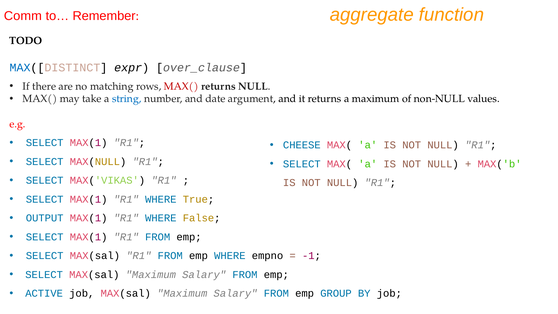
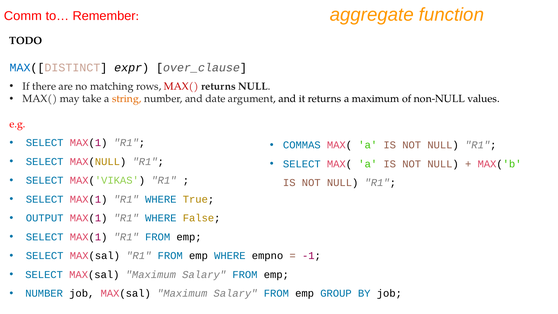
string colour: blue -> orange (127, 99)
CHEESE: CHEESE -> COMMAS (302, 145)
ACTIVE: ACTIVE -> NUMBER (44, 293)
